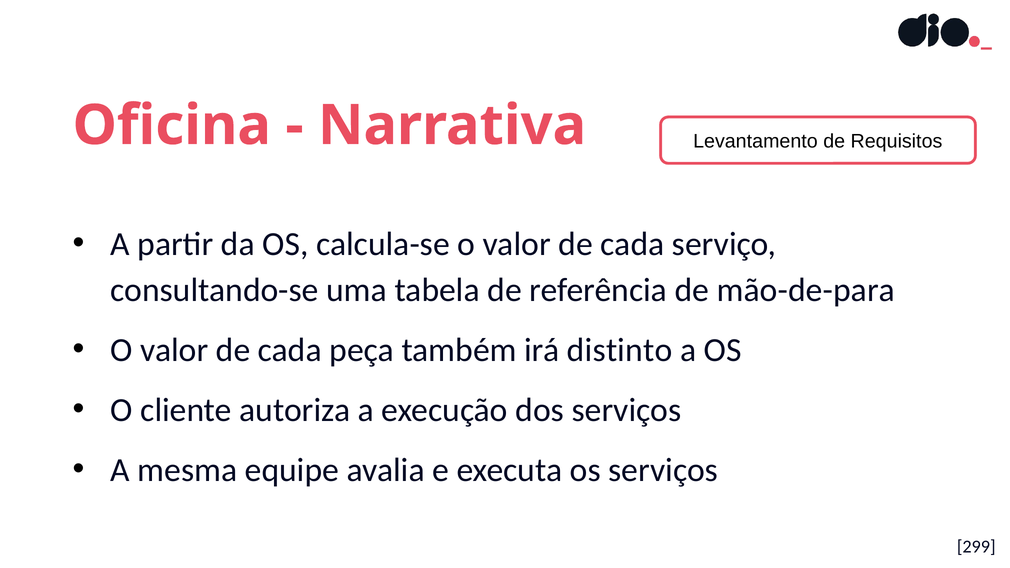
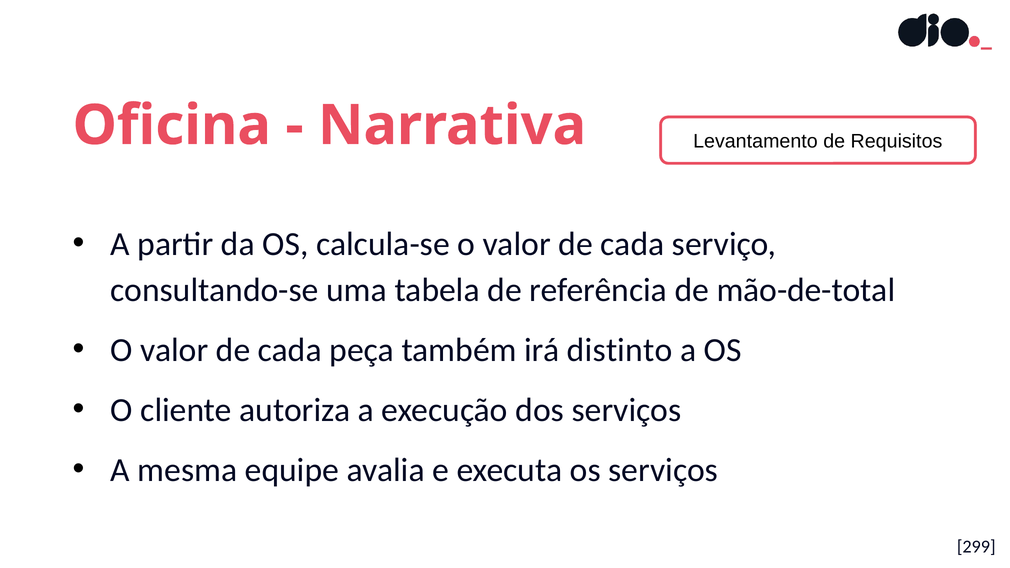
mão-de-para: mão-de-para -> mão-de-total (806, 290)
